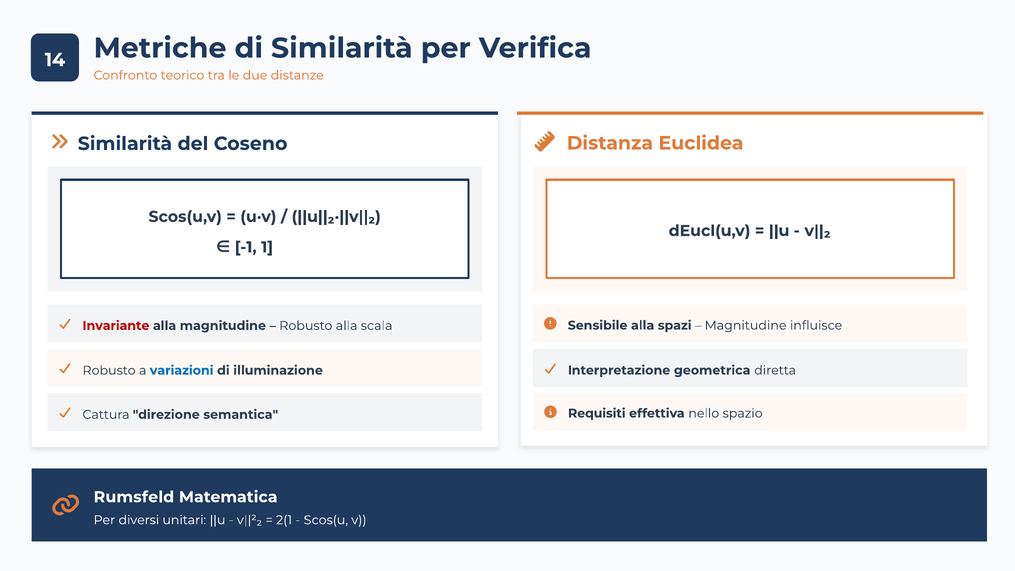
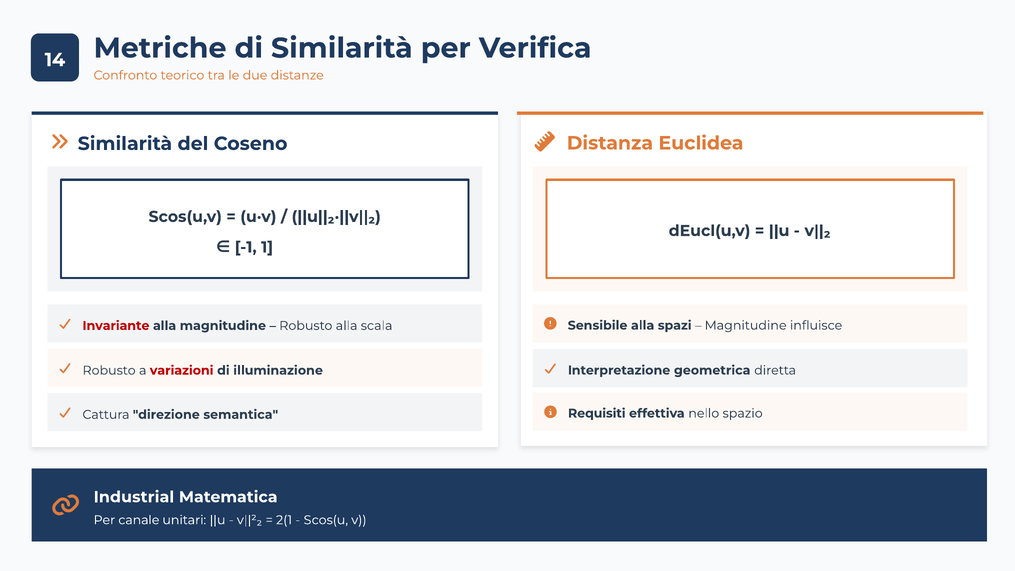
variazioni colour: blue -> red (182, 370)
Rumsfeld: Rumsfeld -> Industrial (134, 497)
diversi: diversi -> canale (139, 520)
